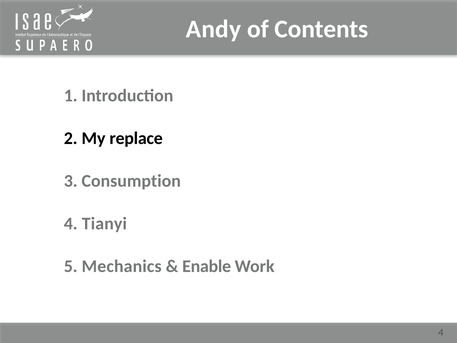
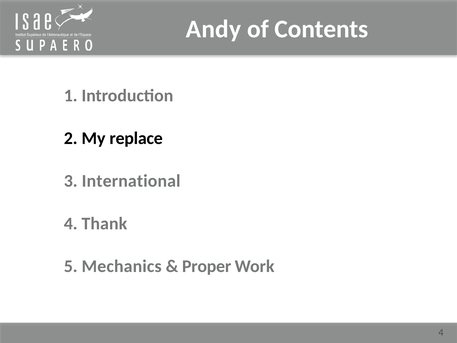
Consumption: Consumption -> International (131, 181)
Tianyi: Tianyi -> Thank (104, 224)
Enable: Enable -> Proper (207, 266)
